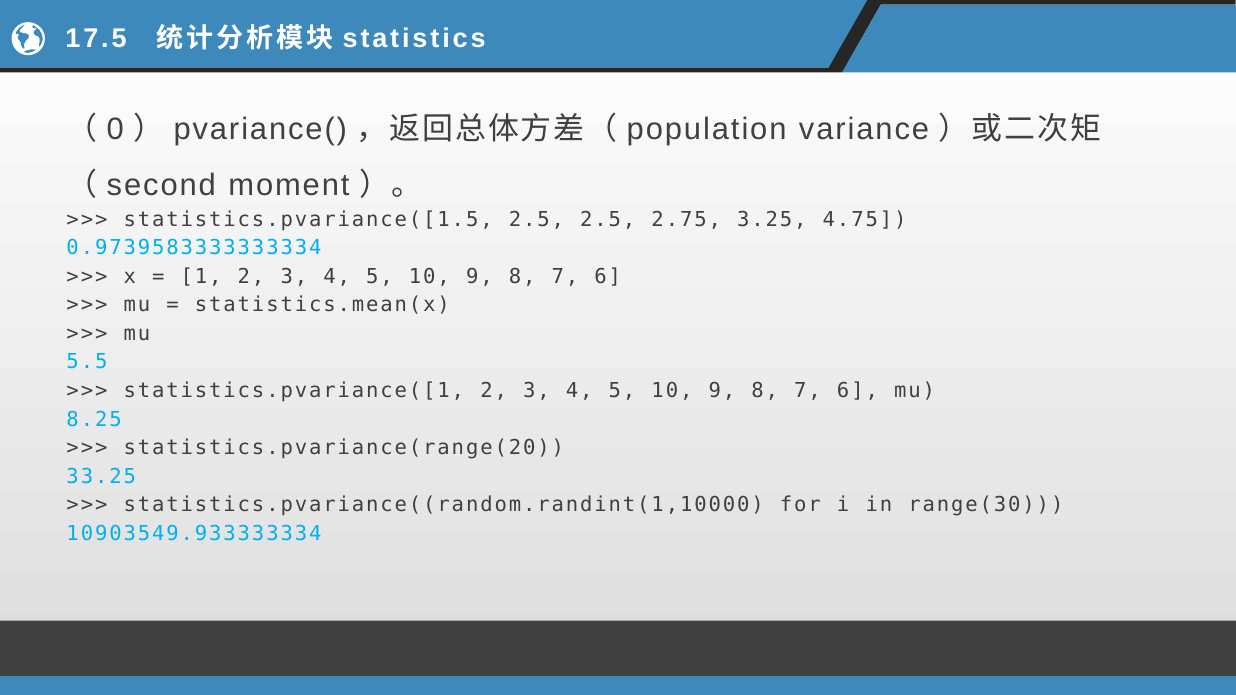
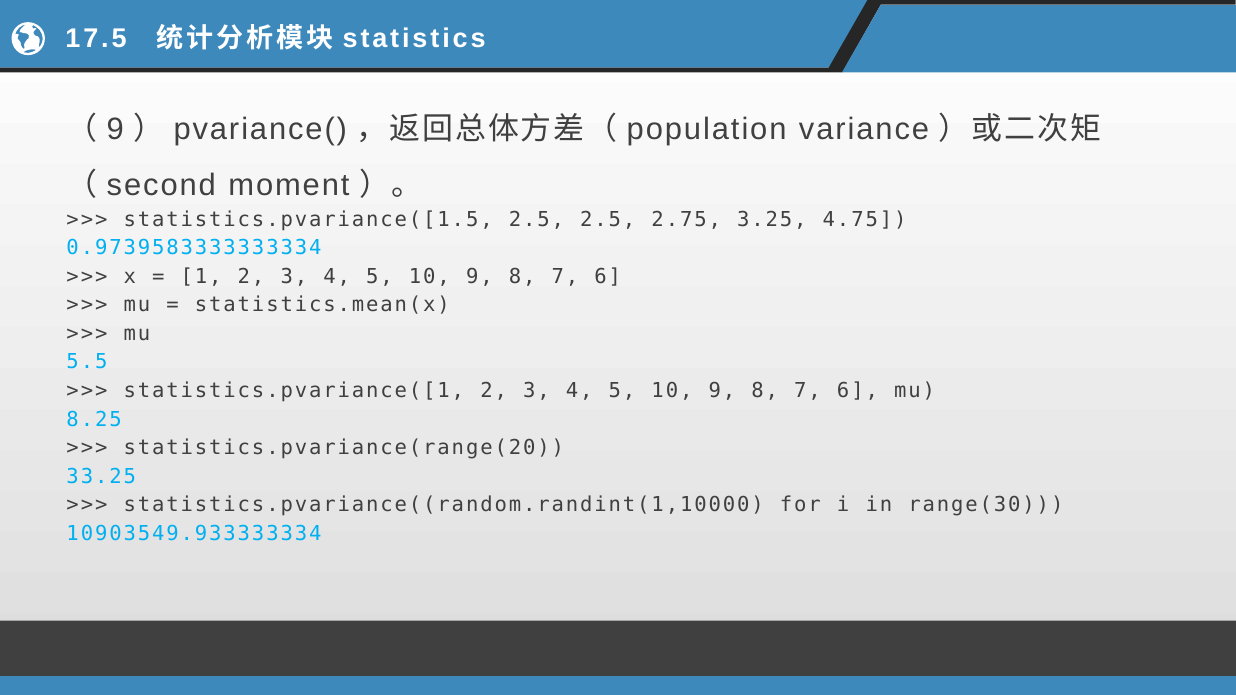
0: 0 -> 9 (115, 130)
